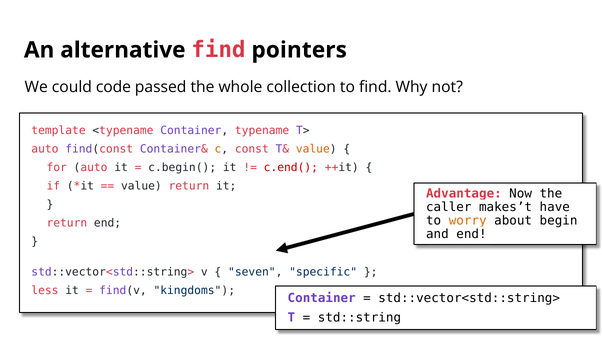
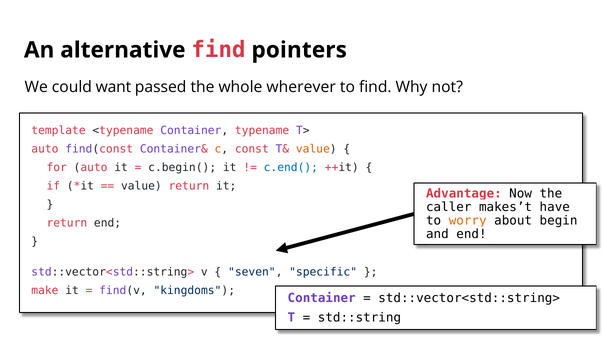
code: code -> want (113, 87)
collection: collection -> wherever (301, 87)
c.end( colour: red -> blue (291, 167)
less: less -> make (45, 290)
